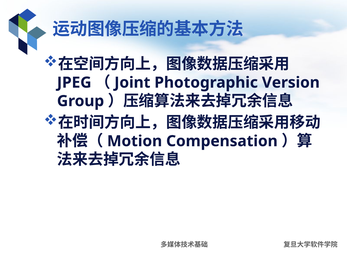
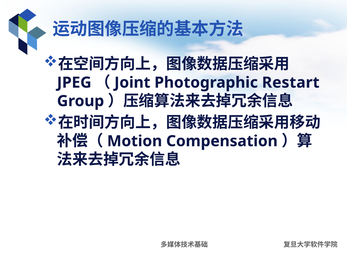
Version: Version -> Restart (291, 83)
